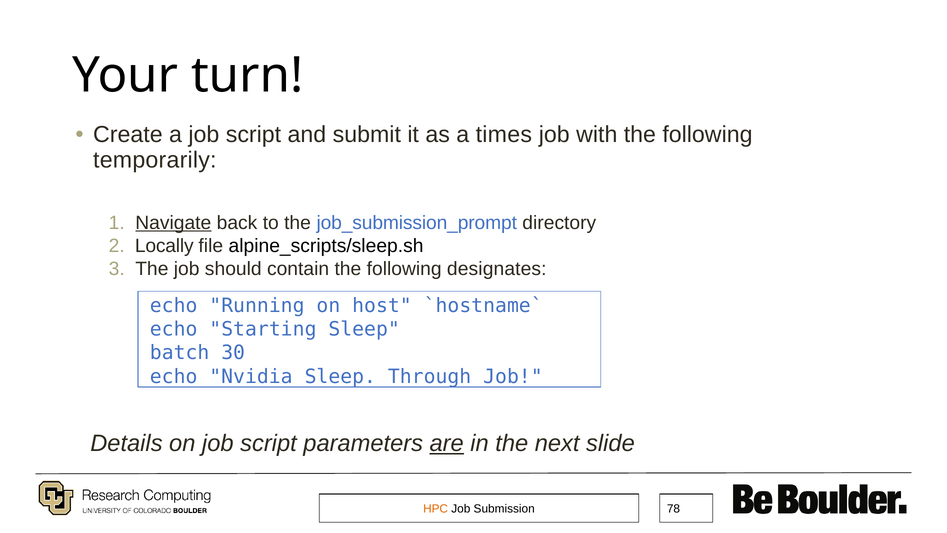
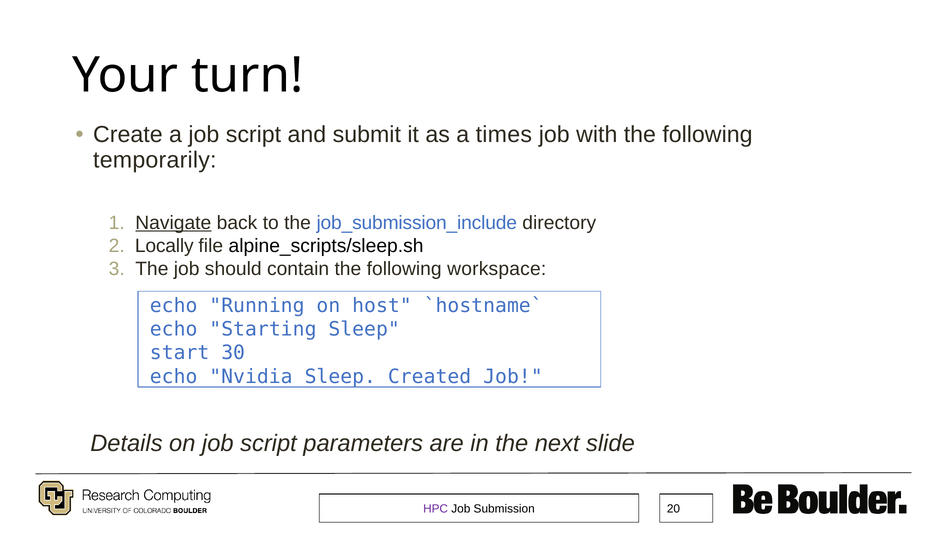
job_submission_prompt: job_submission_prompt -> job_submission_include (417, 223)
designates: designates -> workspace (497, 269)
batch: batch -> start (180, 353)
Through: Through -> Created (430, 376)
are underline: present -> none (447, 443)
HPC colour: orange -> purple (436, 509)
78: 78 -> 20 (673, 509)
